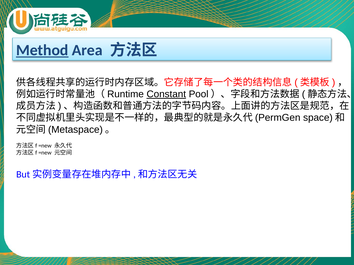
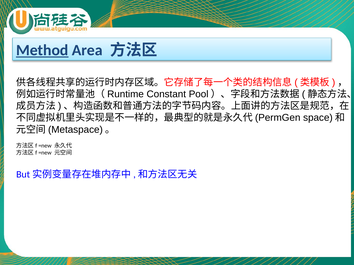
Constant underline: present -> none (166, 94)
